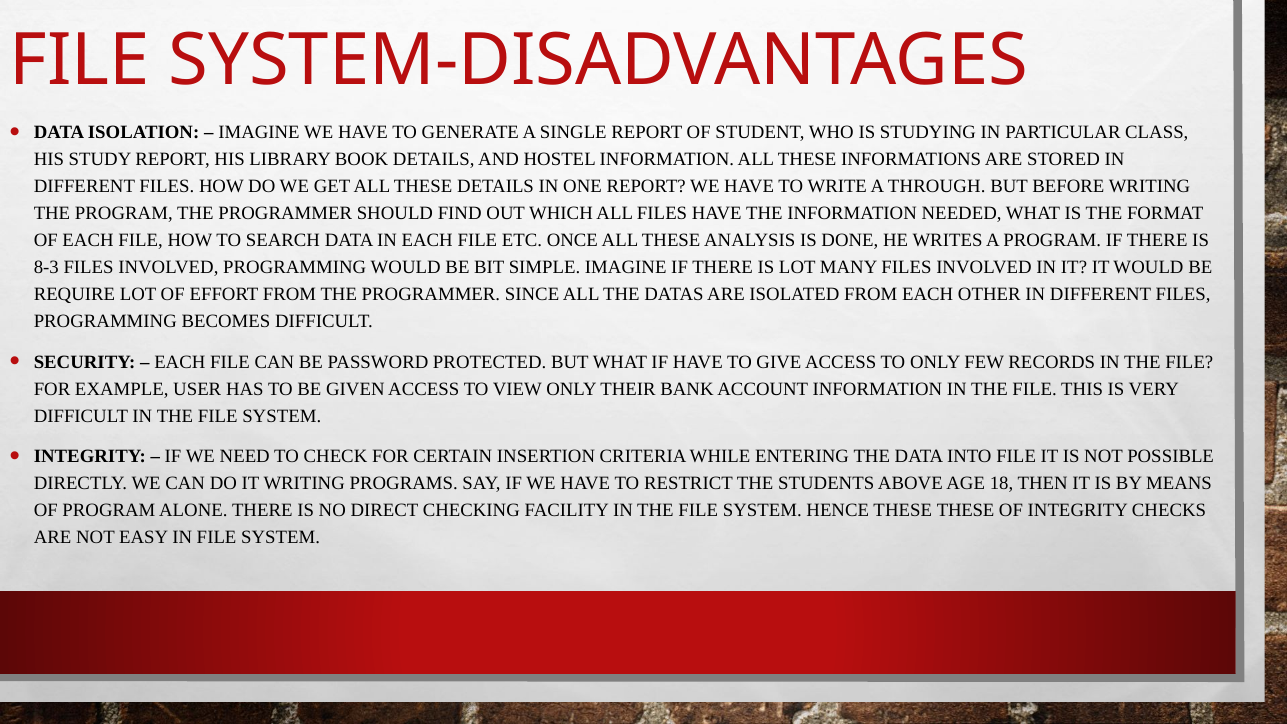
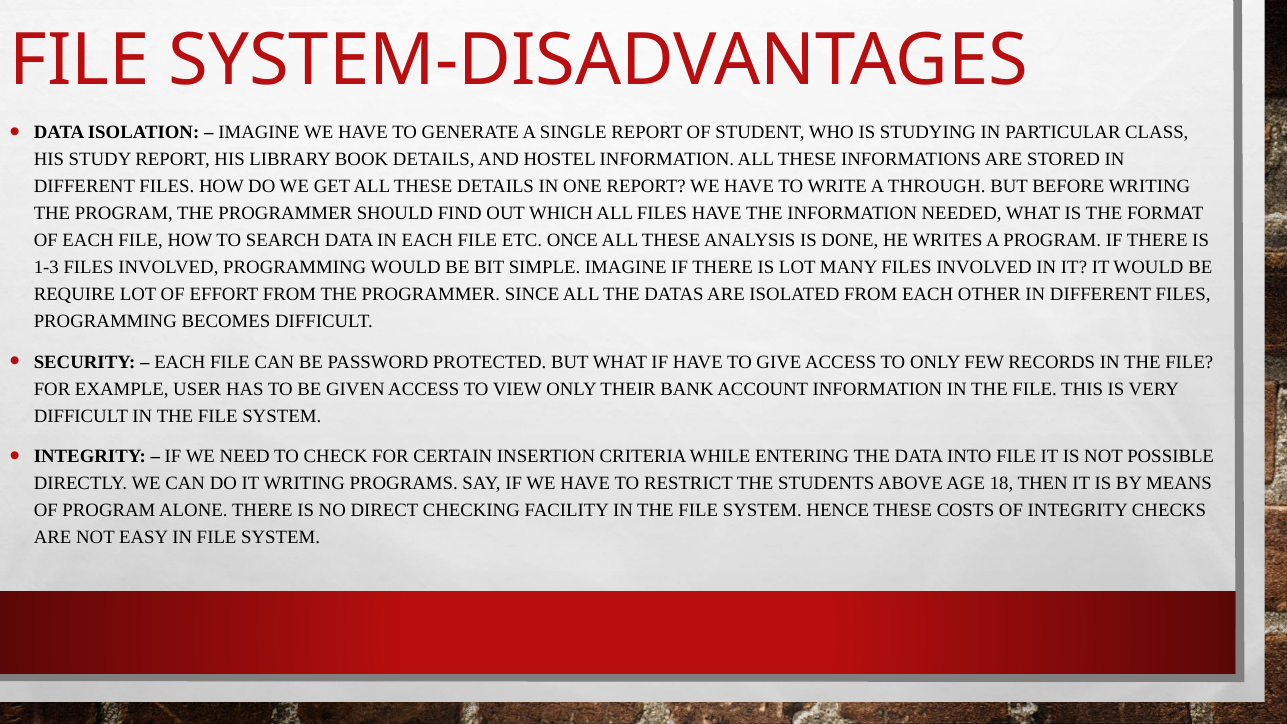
8-3: 8-3 -> 1-3 (46, 267)
THESE THESE: THESE -> COSTS (966, 510)
